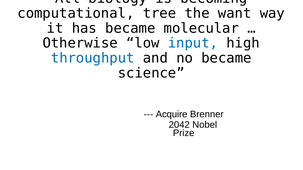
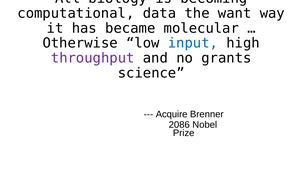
tree: tree -> data (159, 13)
throughput colour: blue -> purple (93, 58)
no became: became -> grants (226, 58)
2042: 2042 -> 2086 (179, 125)
